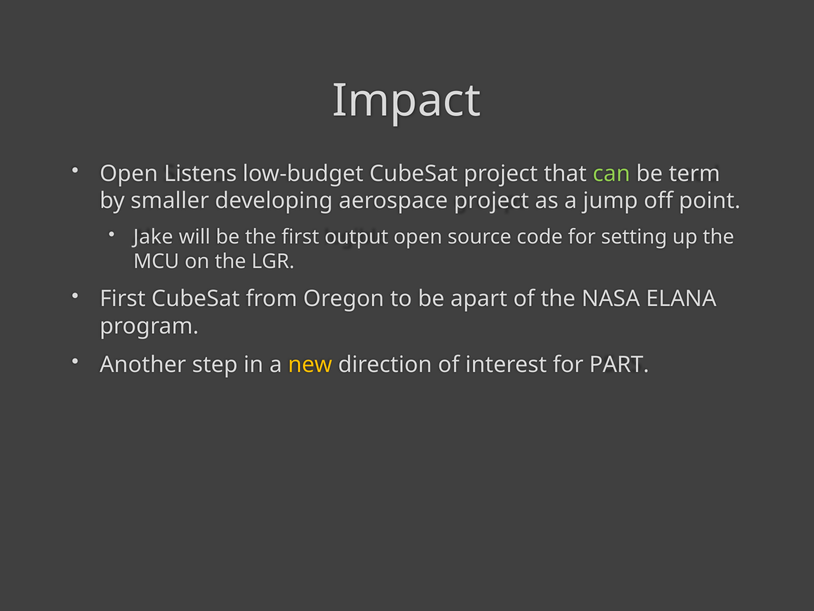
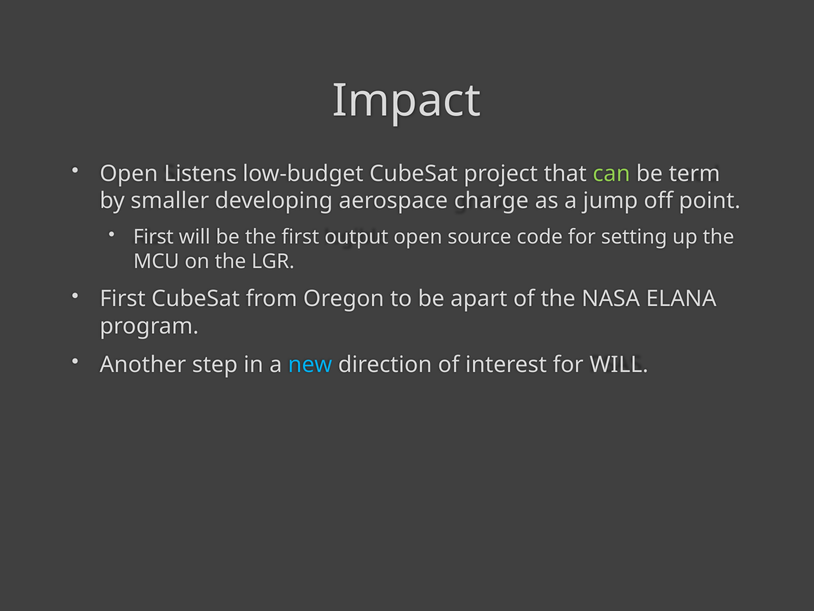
aerospace project: project -> charge (491, 201)
Jake: Jake -> First (153, 237)
new colour: yellow -> light blue (310, 364)
for PART: PART -> WILL (619, 364)
